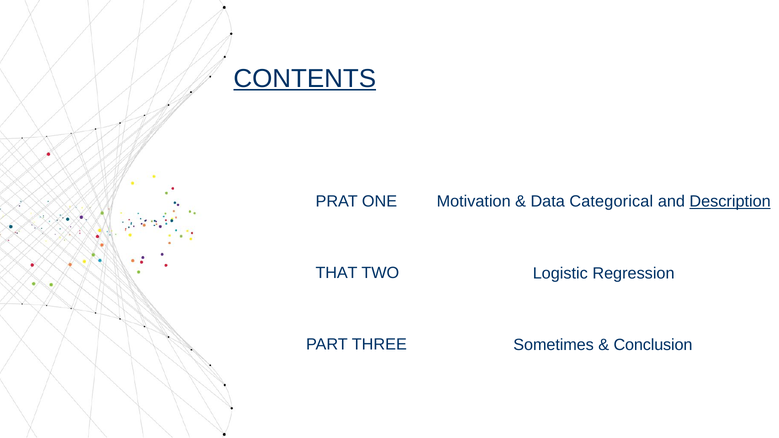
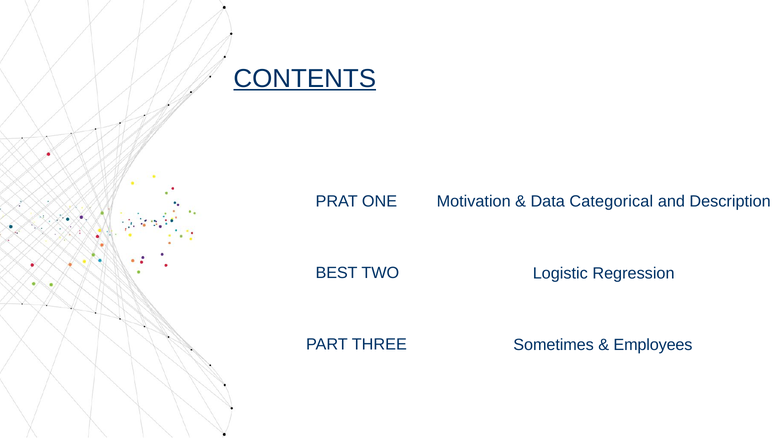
Description underline: present -> none (730, 202)
THAT: THAT -> BEST (337, 273)
Conclusion: Conclusion -> Employees (653, 345)
